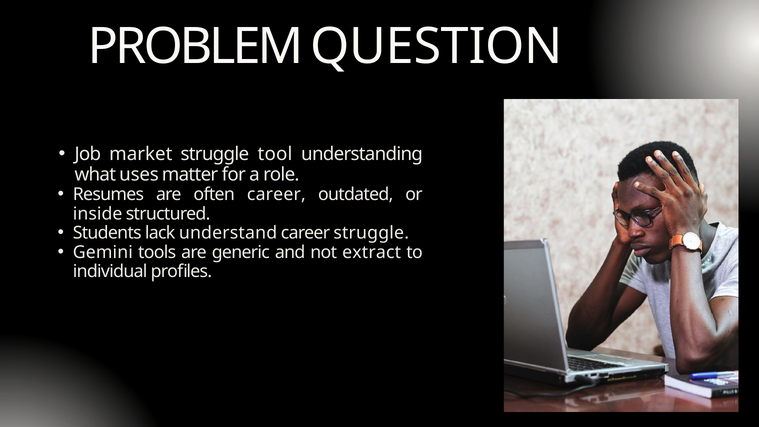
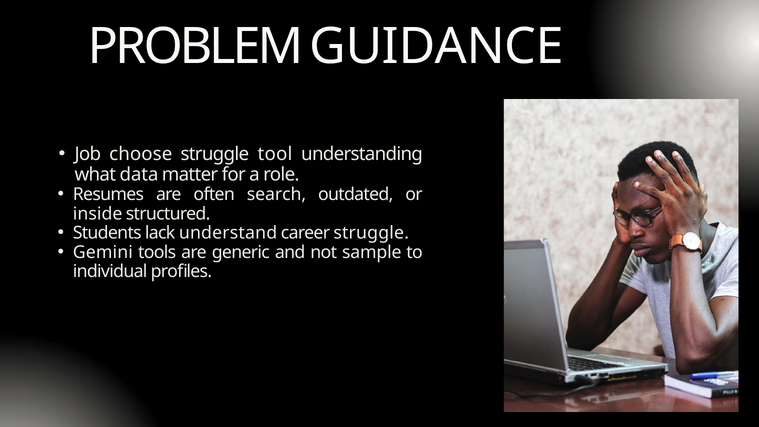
QUESTION: QUESTION -> GUIDANCE (437, 46)
market: market -> choose (141, 154)
uses: uses -> data (139, 175)
often career: career -> search (277, 194)
extract: extract -> sample (372, 252)
